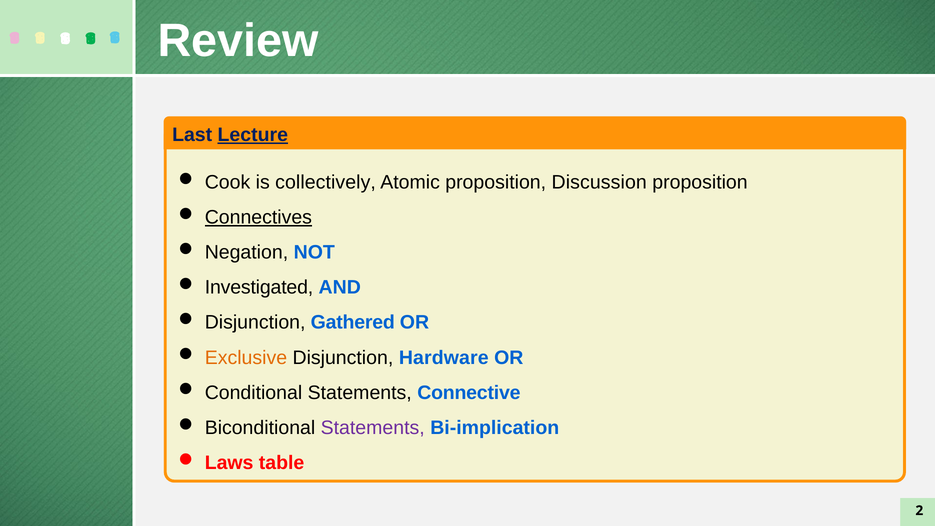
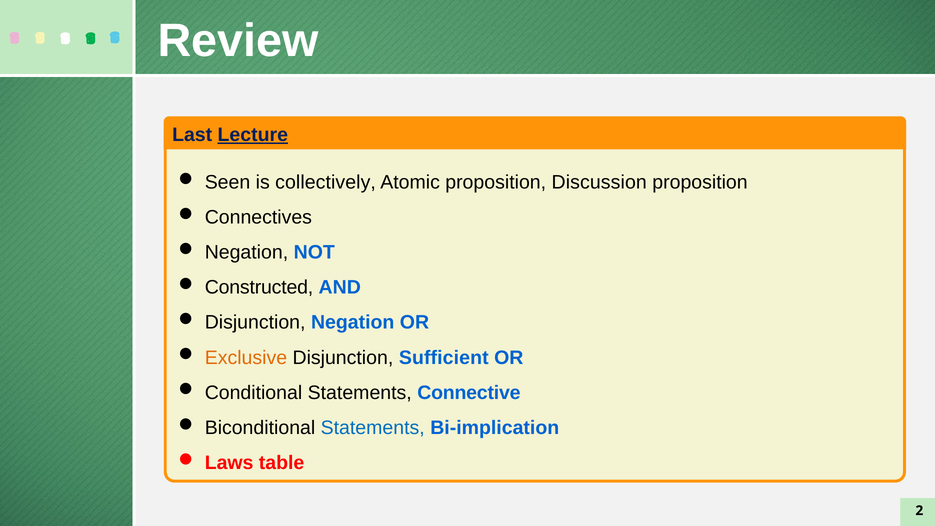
Cook: Cook -> Seen (228, 182)
Connectives underline: present -> none (258, 217)
Investigated: Investigated -> Constructed (259, 287)
Disjunction Gathered: Gathered -> Negation (353, 322)
Hardware: Hardware -> Sufficient (444, 358)
Statements colour: purple -> blue (373, 428)
